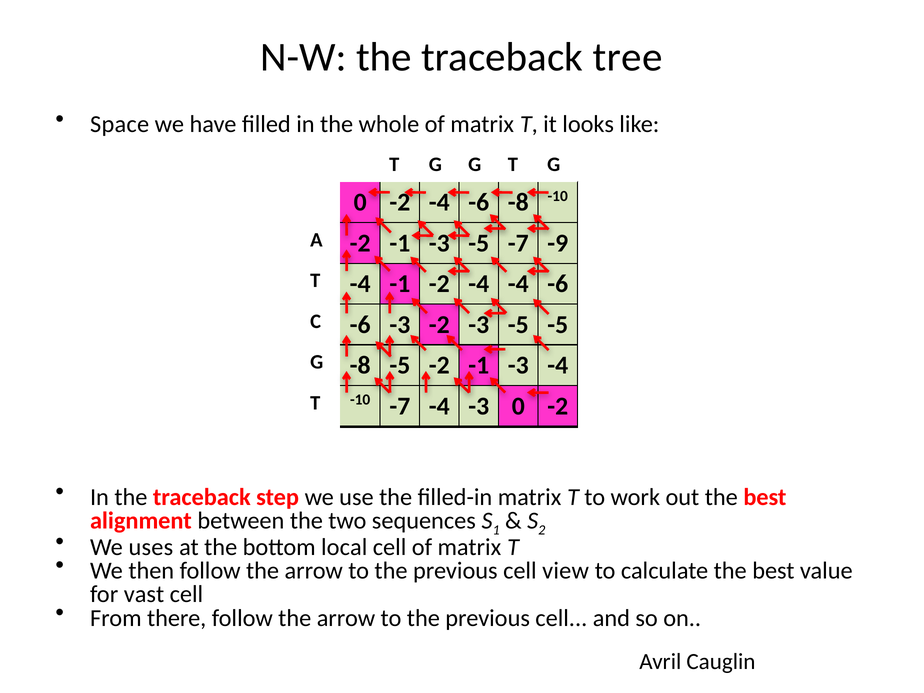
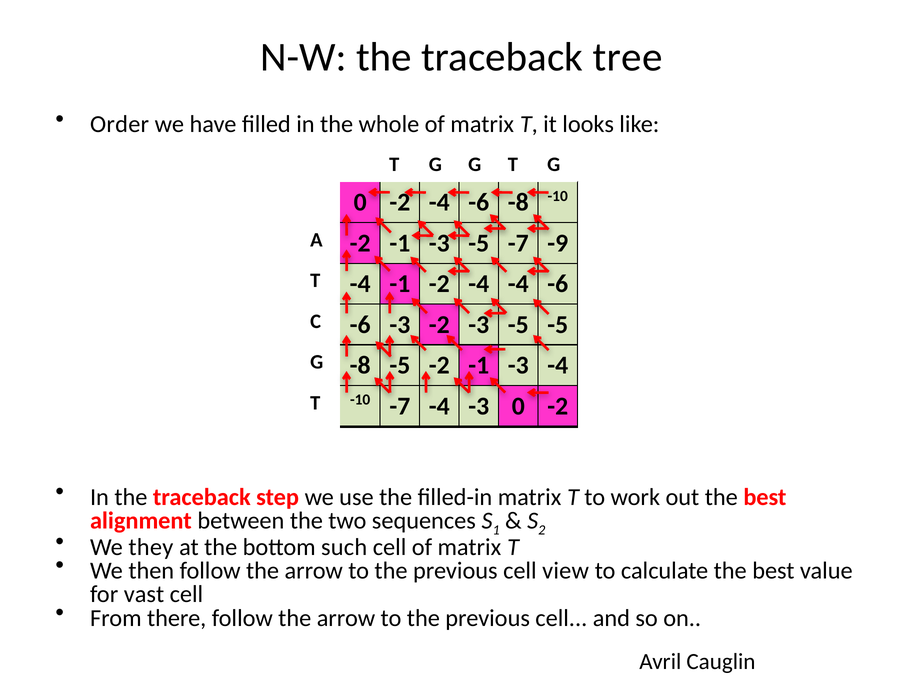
Space: Space -> Order (120, 124)
uses: uses -> they (151, 547)
local: local -> such (344, 547)
